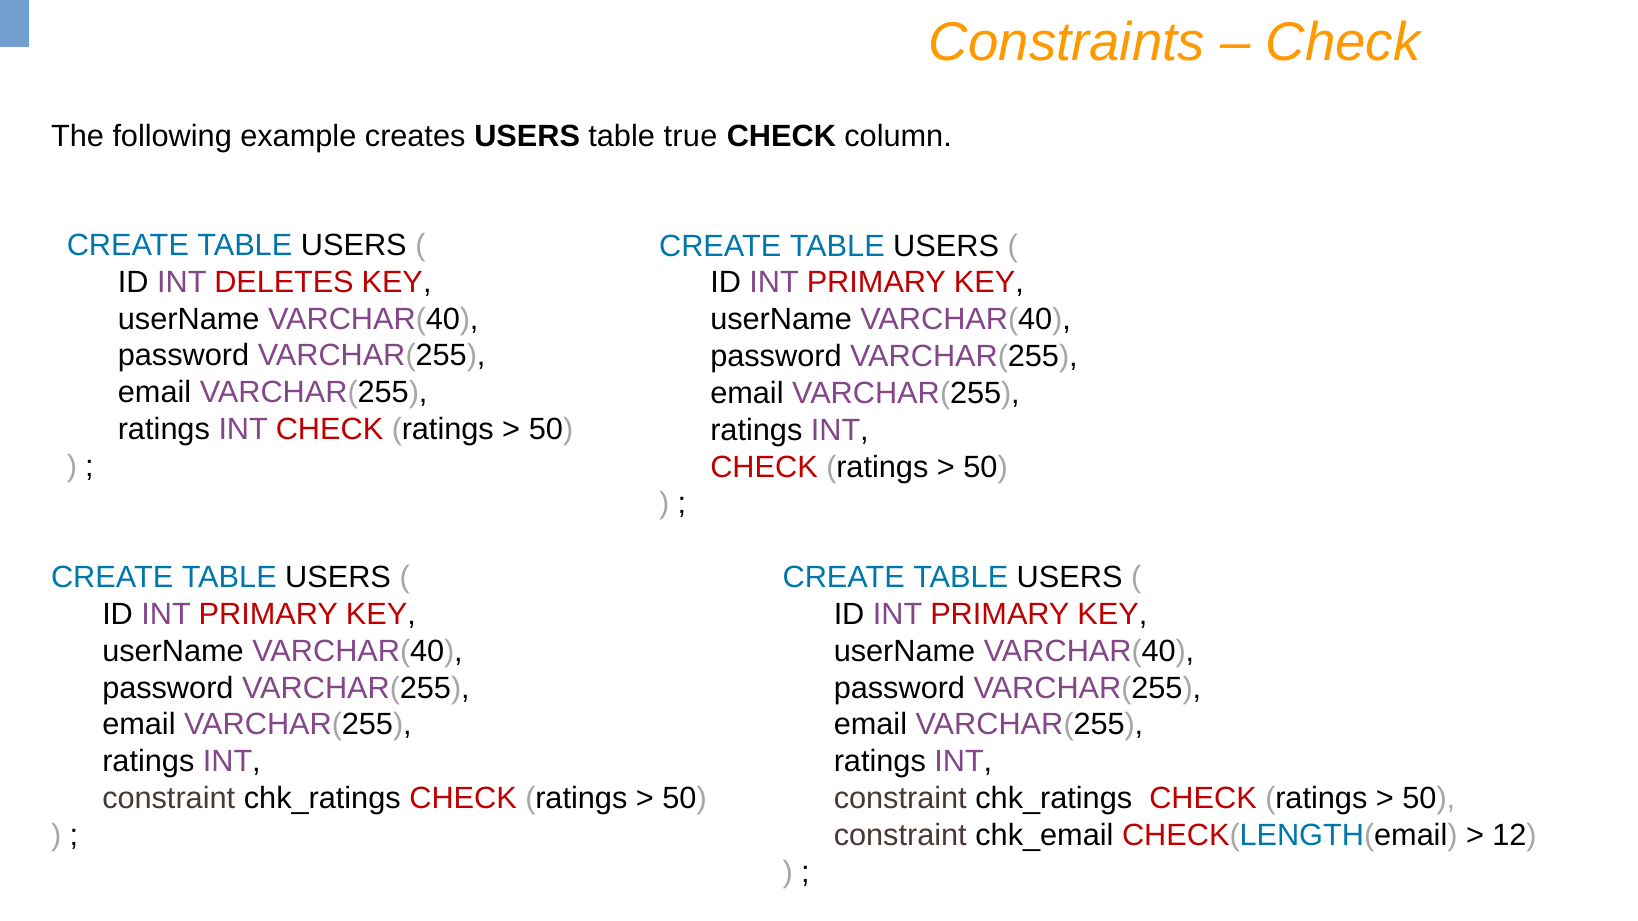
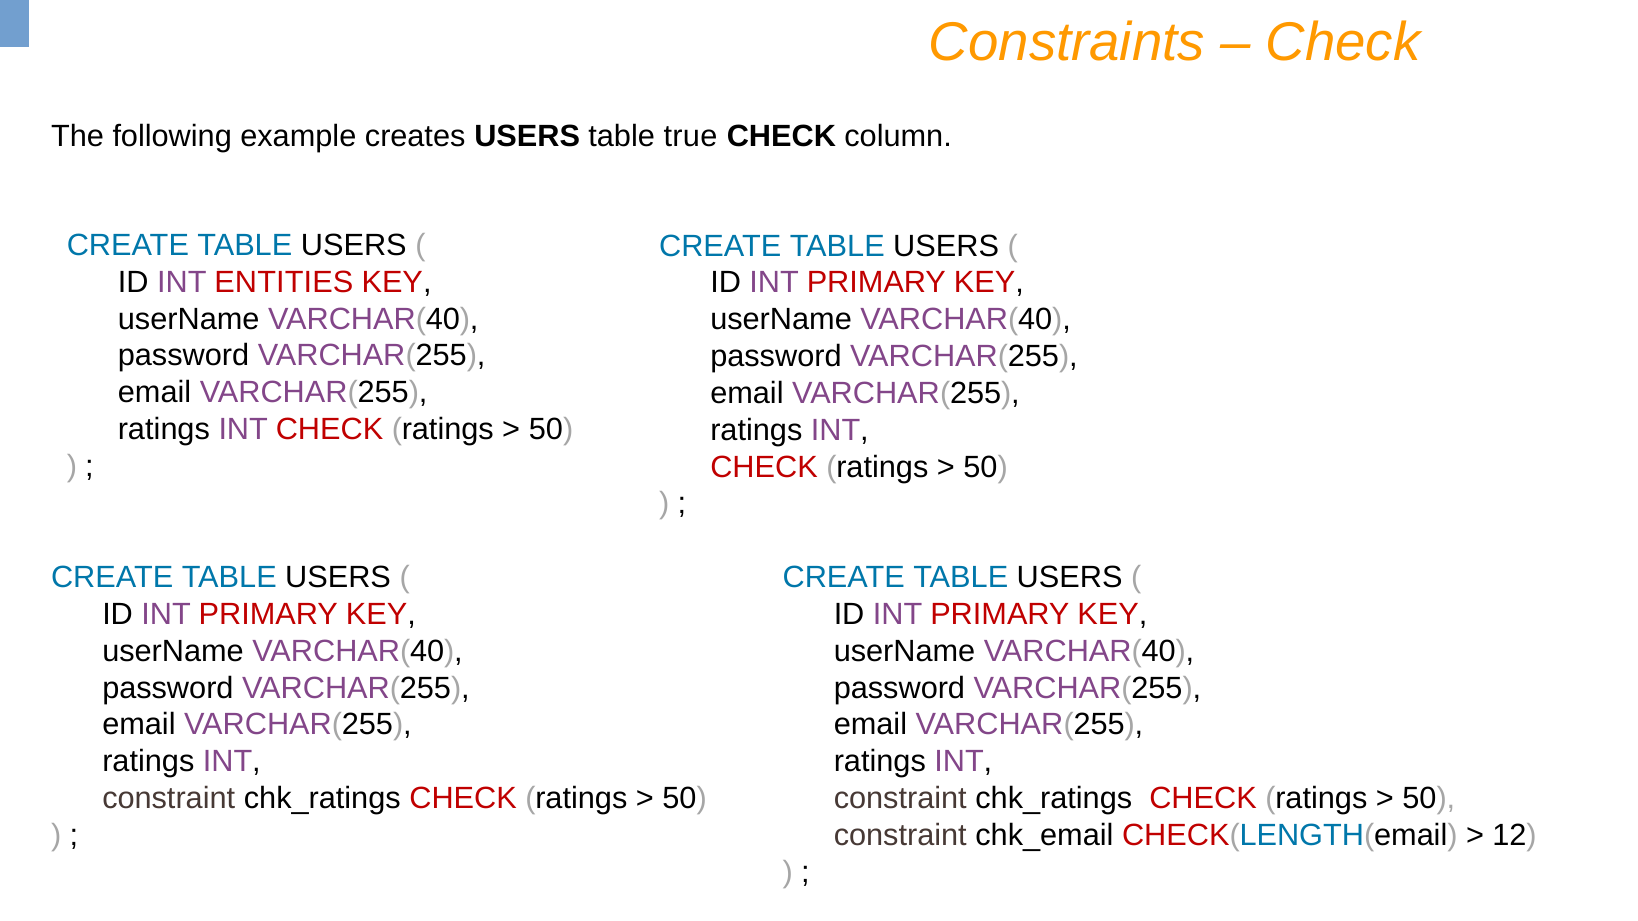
DELETES: DELETES -> ENTITIES (284, 282)
